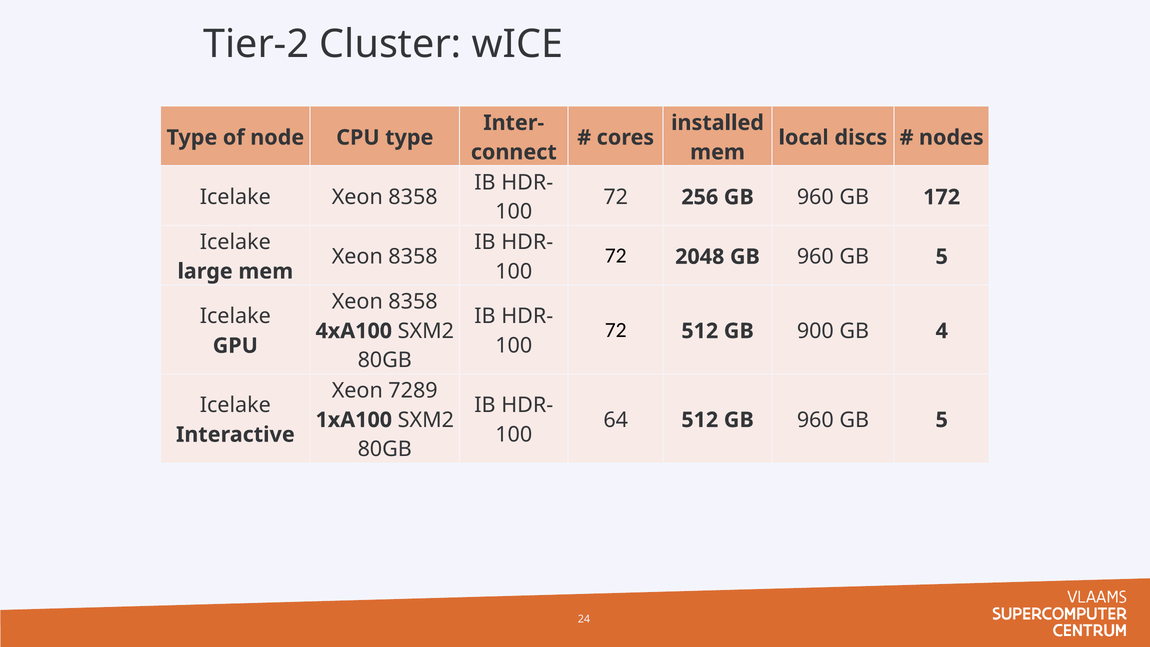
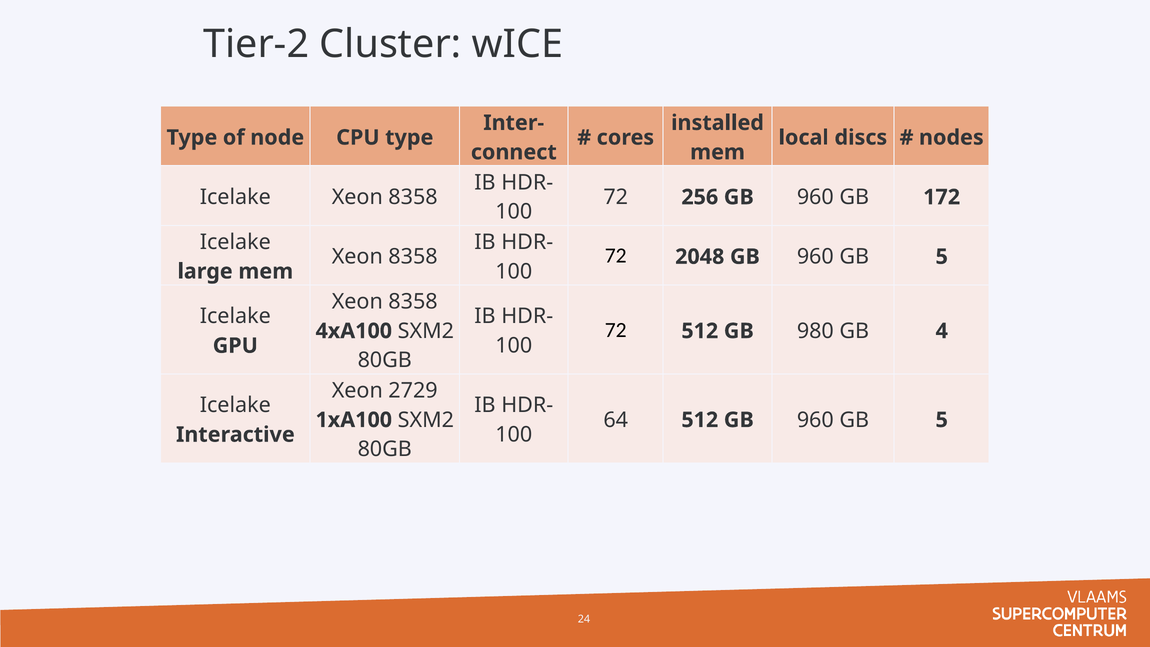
900: 900 -> 980 (815, 331)
7289: 7289 -> 2729 (413, 391)
